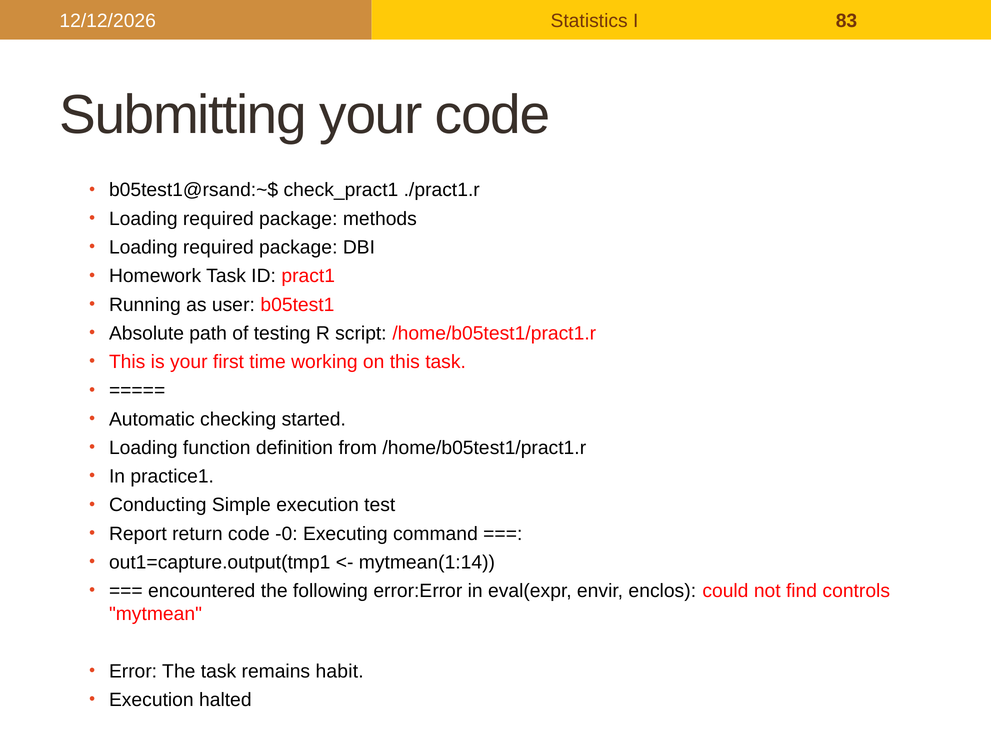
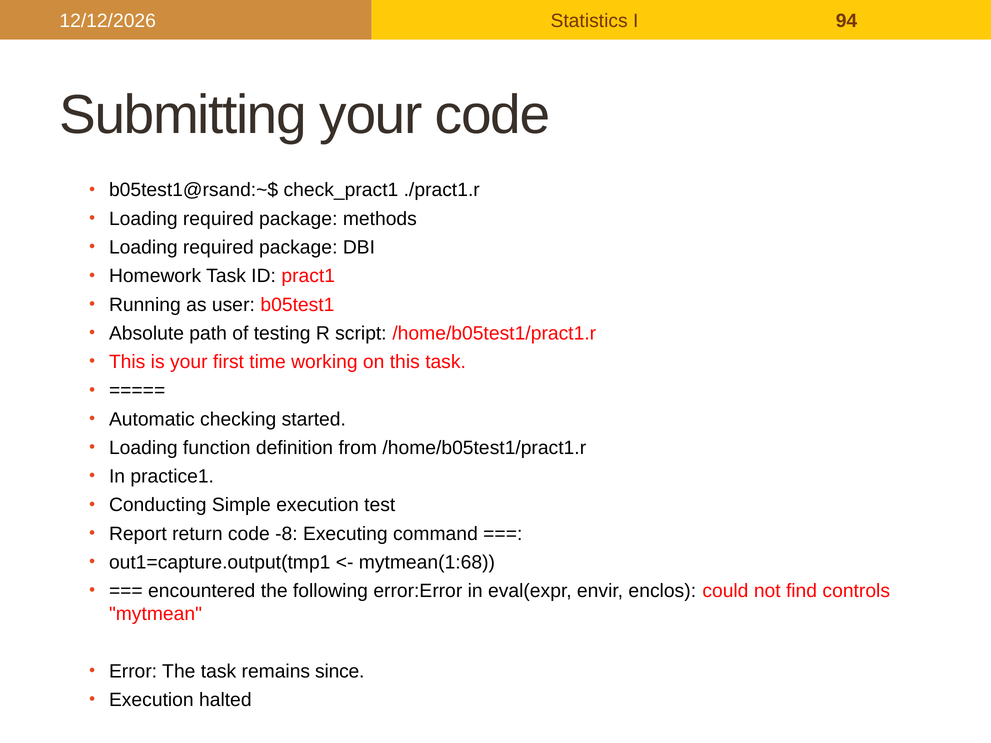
83: 83 -> 94 (846, 21)
-0: -0 -> -8 (286, 534)
mytmean(1:14: mytmean(1:14 -> mytmean(1:68 (427, 562)
habit: habit -> since (340, 672)
